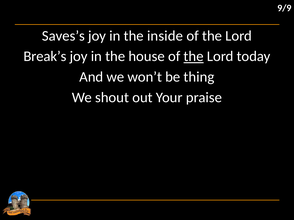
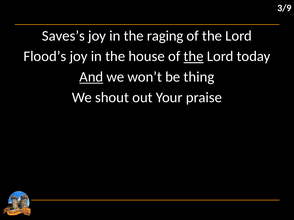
9/9: 9/9 -> 3/9 (284, 8)
inside: inside -> raging (165, 36)
Break’s: Break’s -> Flood’s (45, 56)
And underline: none -> present (91, 77)
